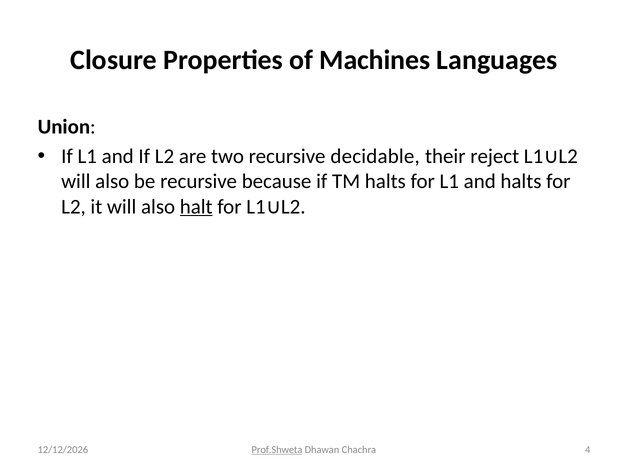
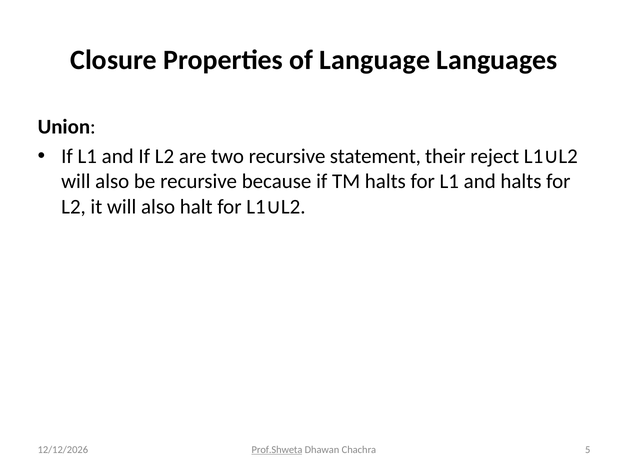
Machines: Machines -> Language (375, 60)
decidable: decidable -> statement (375, 156)
halt underline: present -> none (196, 207)
4: 4 -> 5 (588, 450)
